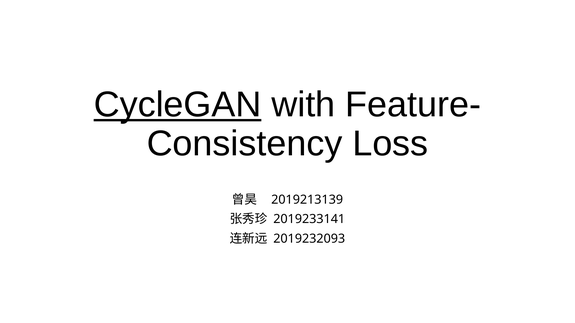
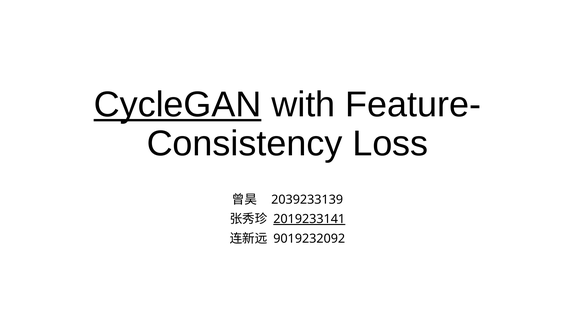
2019213139: 2019213139 -> 2039233139 (307, 200)
2019233141 underline: none -> present (309, 219)
2019232093: 2019232093 -> 9019232092 (309, 239)
